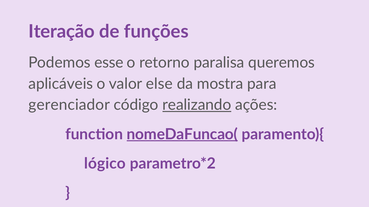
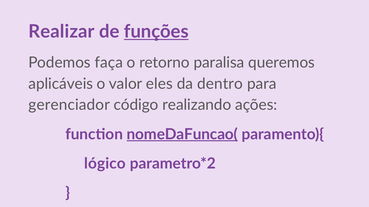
Iteração: Iteração -> Realizar (61, 32)
funções underline: none -> present (156, 32)
esse: esse -> faça (109, 63)
else: else -> eles (159, 84)
mostra: mostra -> dentro (220, 84)
realizando underline: present -> none (197, 105)
